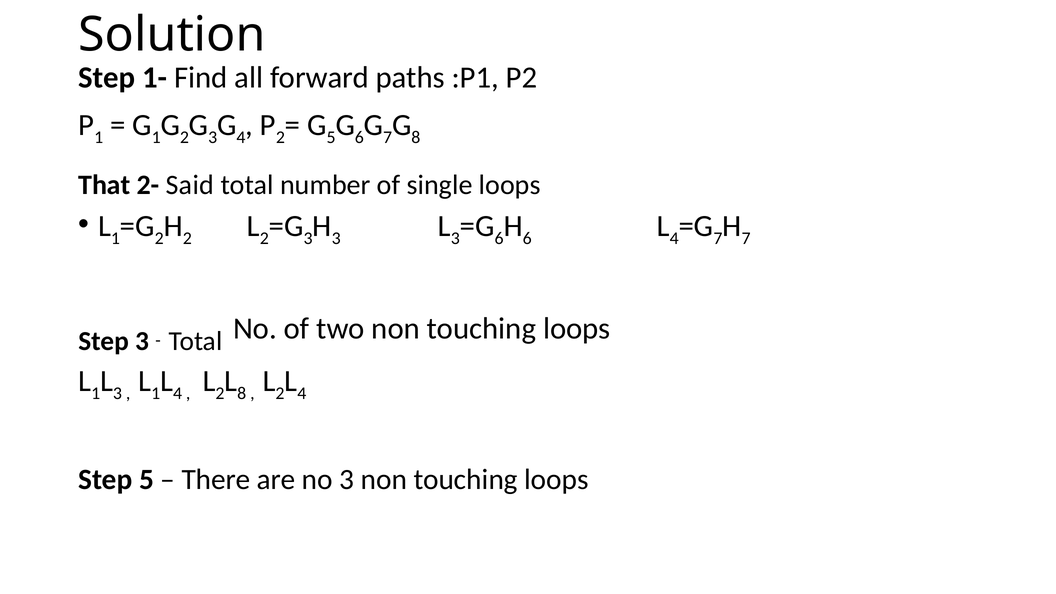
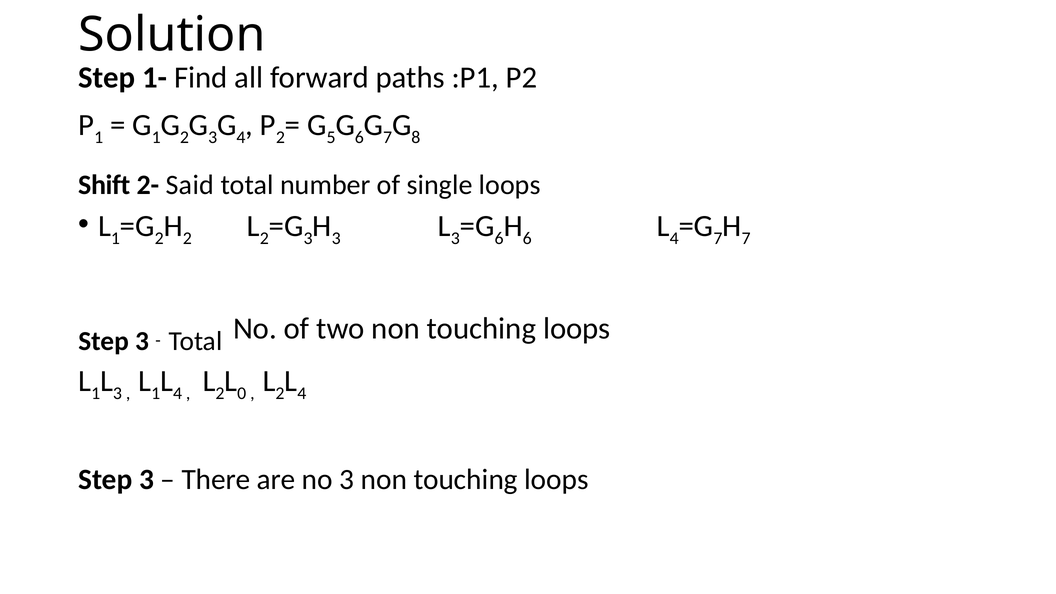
That: That -> Shift (104, 185)
8: 8 -> 0 (242, 393)
5: 5 -> 3 (146, 479)
